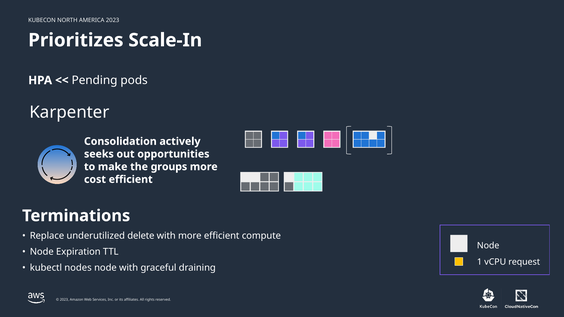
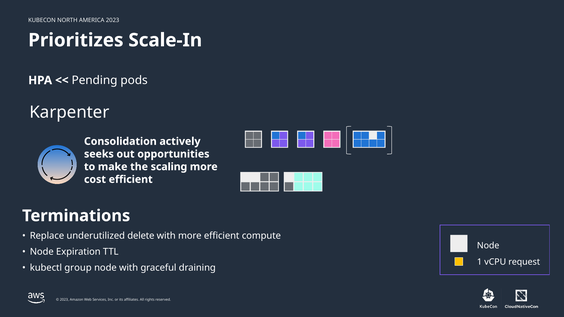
groups: groups -> scaling (169, 167)
nodes: nodes -> group (78, 268)
